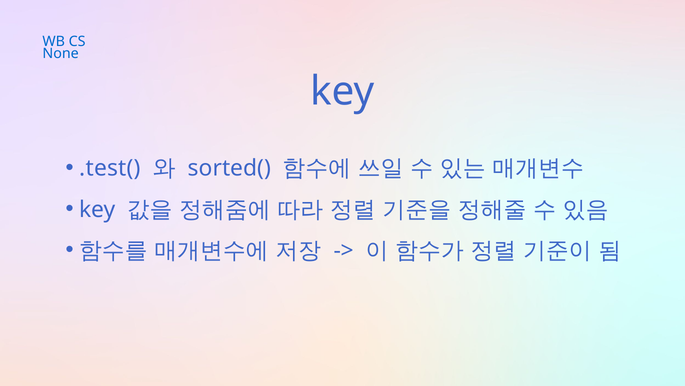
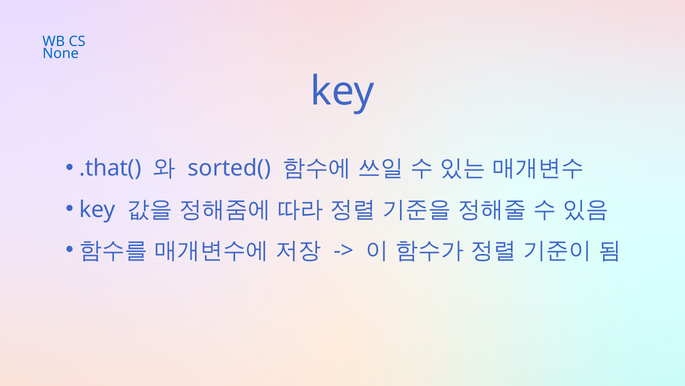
.test(: .test( -> .that( (110, 168)
